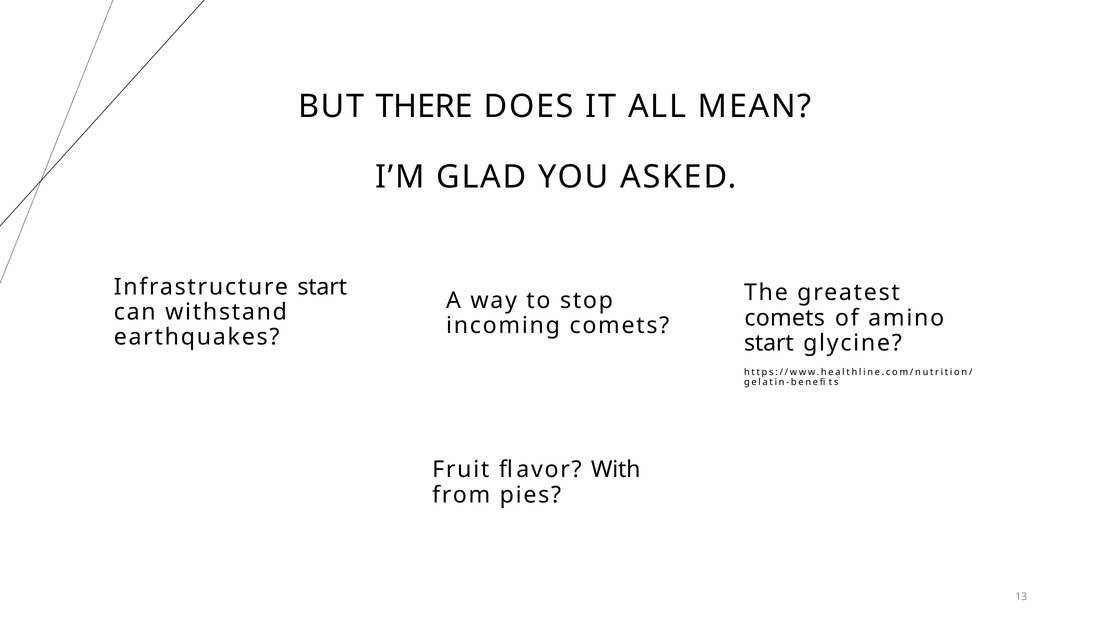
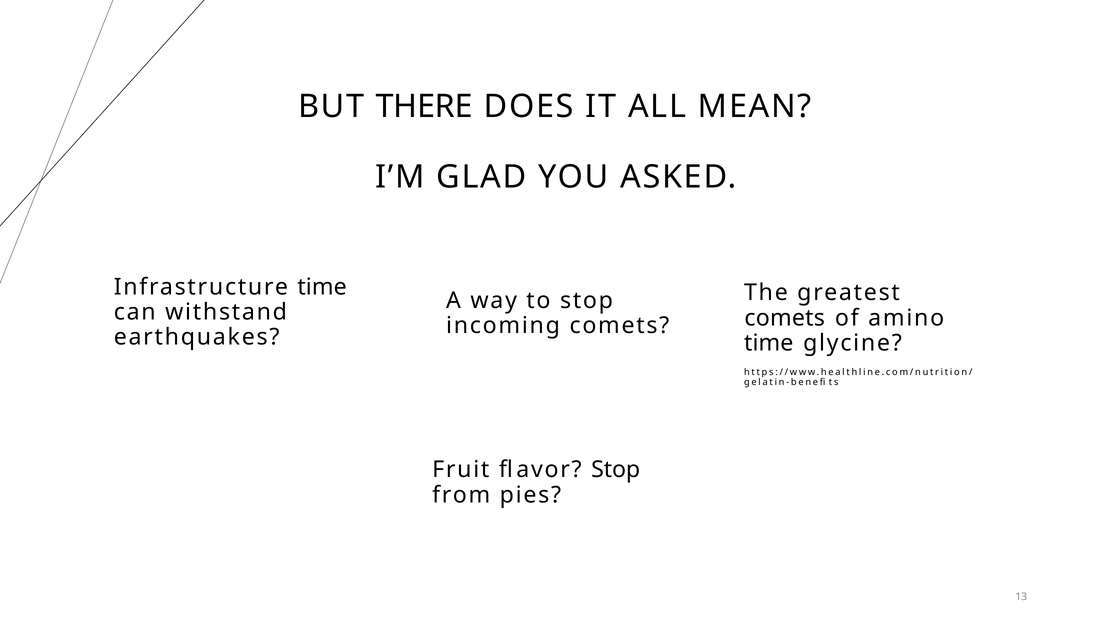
Infrastructure start: start -> time (322, 287)
start: start -> time (769, 343)
flavor With: With -> Stop (616, 469)
